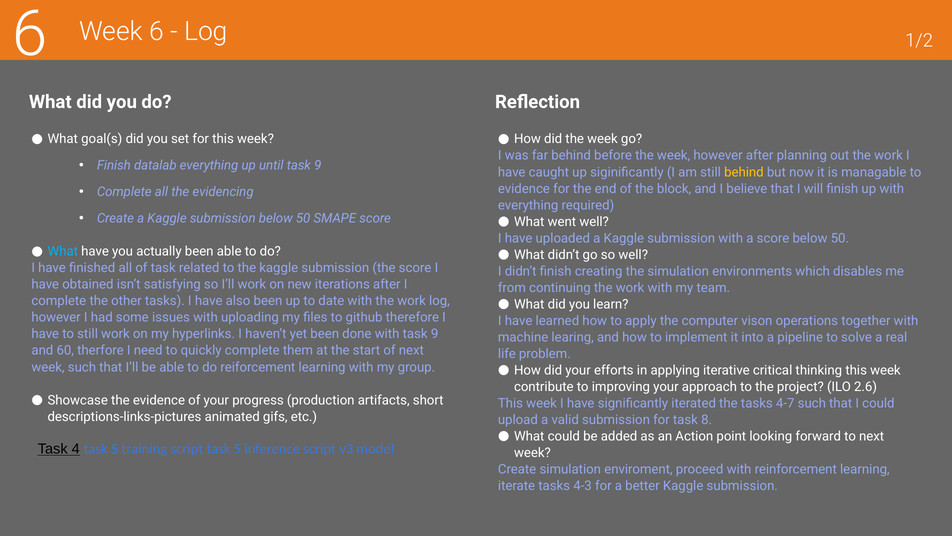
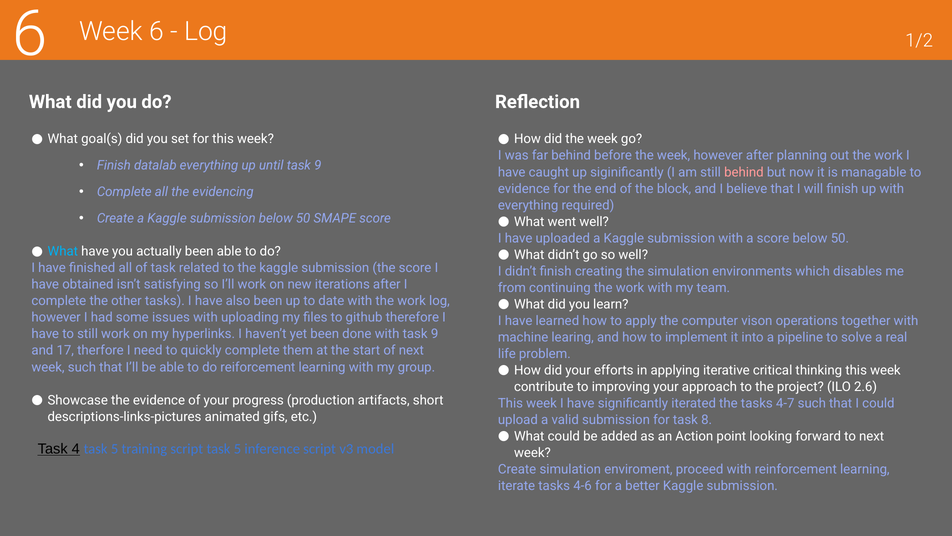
behind colour: yellow -> pink (744, 172)
60: 60 -> 17 (65, 350)
4-3: 4-3 -> 4-6 (583, 485)
